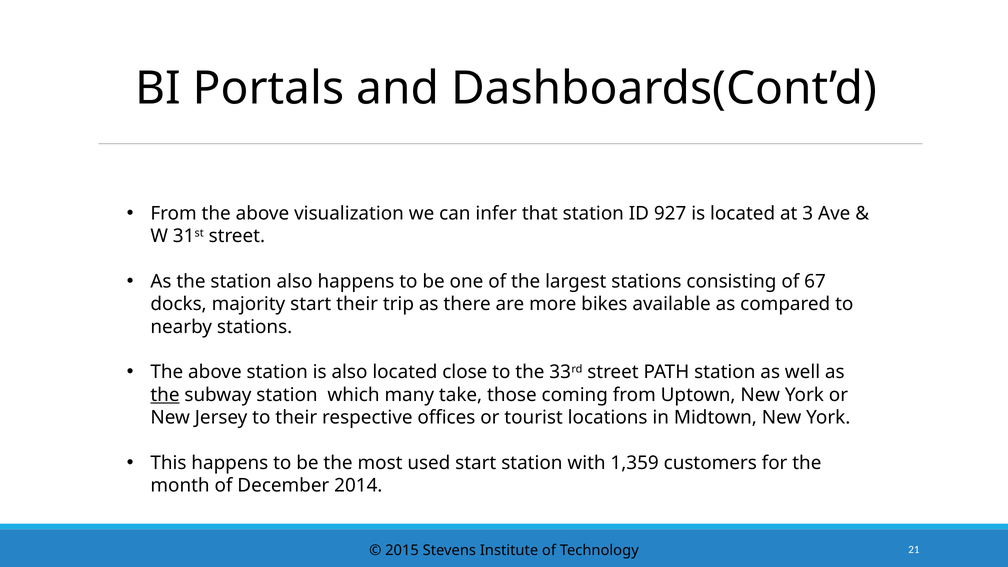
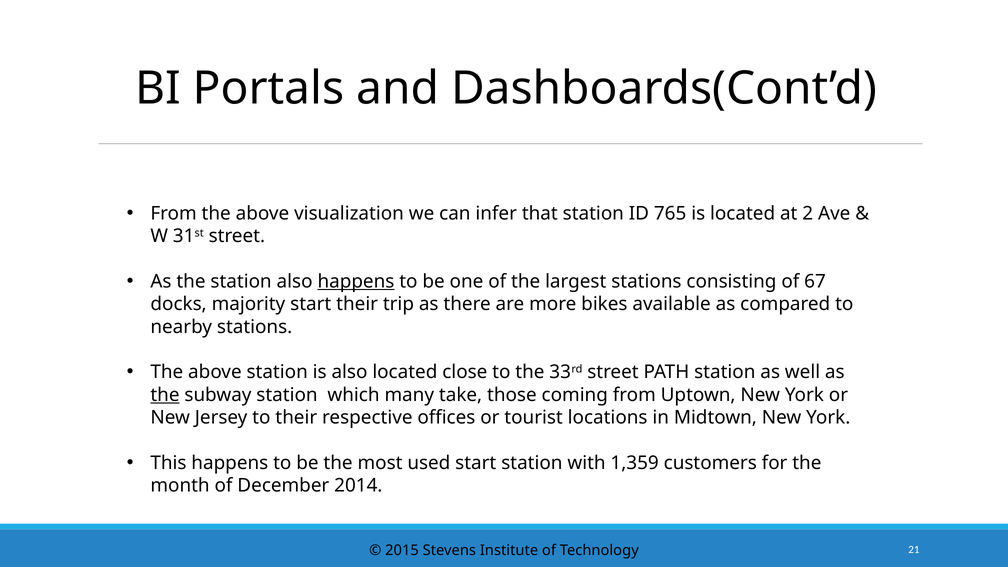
927: 927 -> 765 (670, 213)
3: 3 -> 2 (808, 213)
happens underline: none -> present (356, 281)
